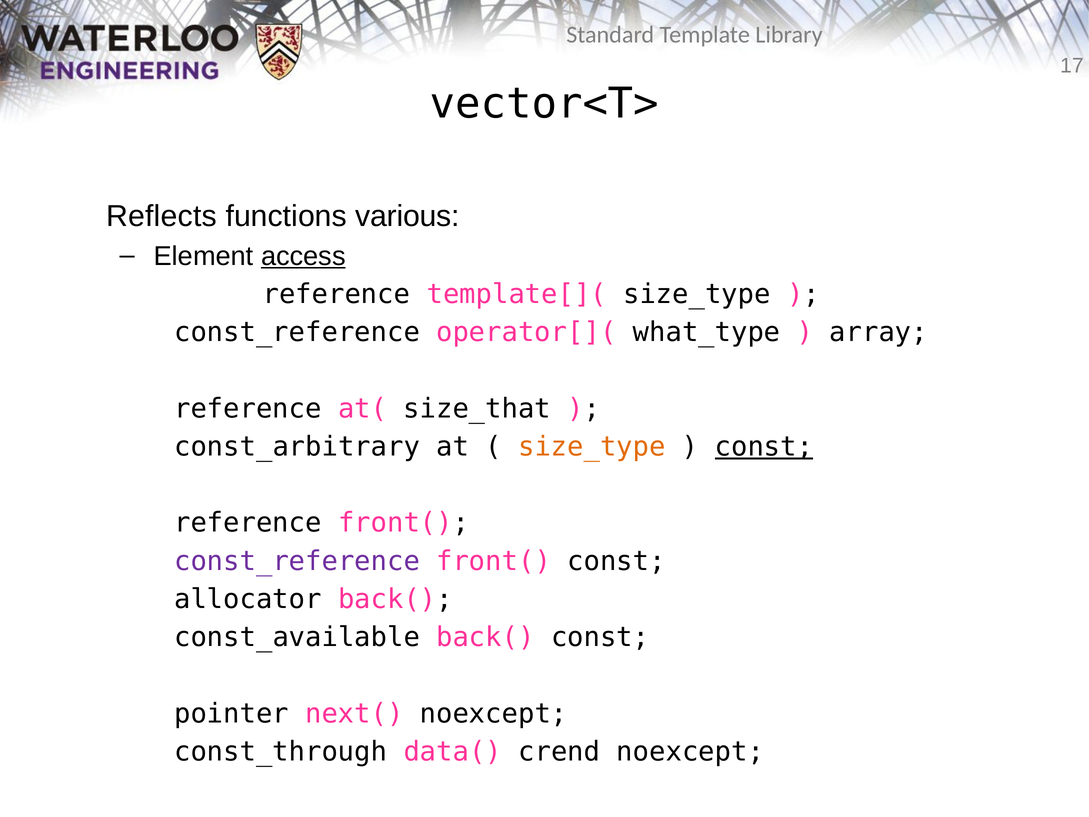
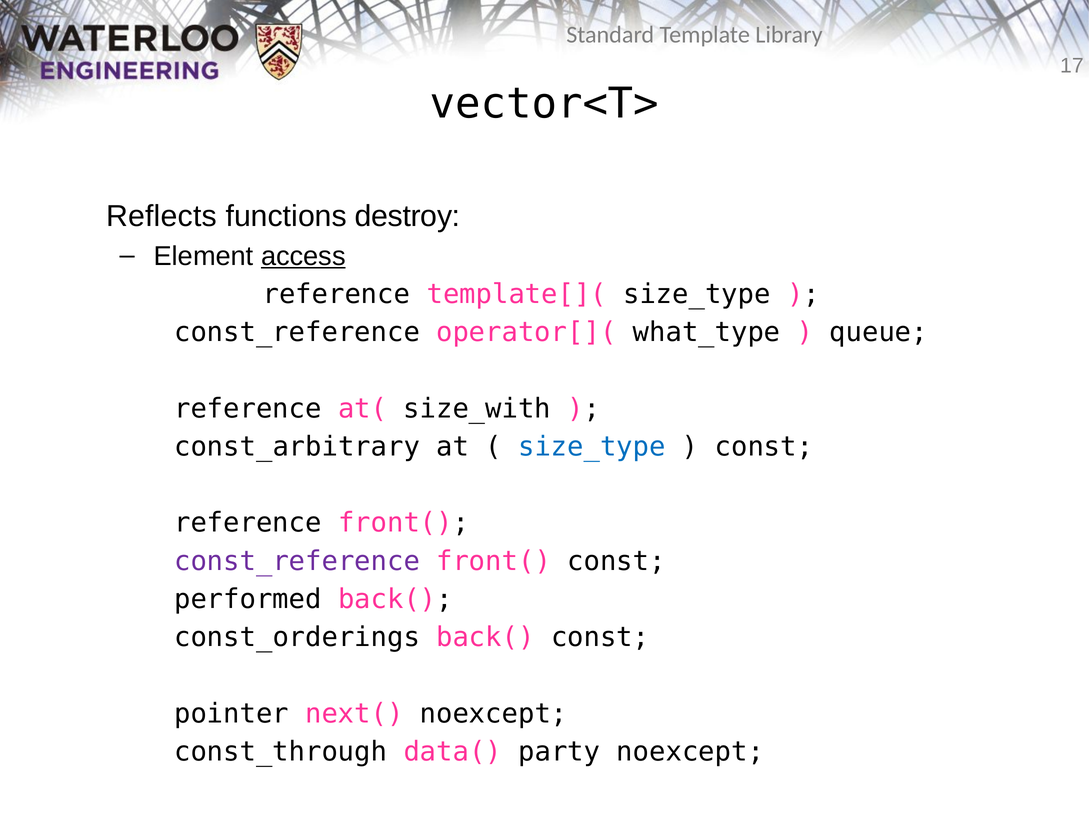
various: various -> destroy (407, 216)
array: array -> queue (879, 332)
size_that: size_that -> size_with (477, 408)
size_type colour: orange -> blue (592, 447)
const underline: present -> none (764, 447)
allocator: allocator -> performed (248, 599)
const_available: const_available -> const_orderings (297, 637)
crend: crend -> party (559, 752)
